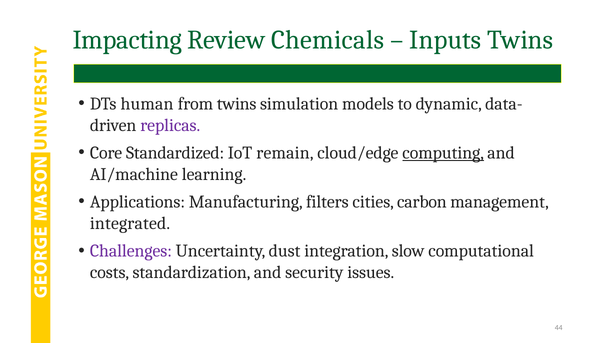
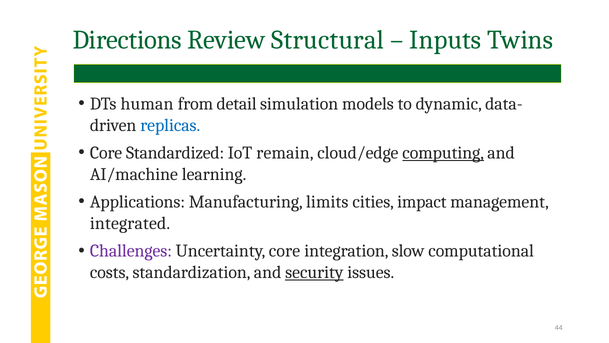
Impacting: Impacting -> Directions (127, 40)
Chemicals: Chemicals -> Structural (328, 40)
from twins: twins -> detail (237, 104)
replicas colour: purple -> blue (170, 125)
filters: filters -> limits (327, 202)
carbon: carbon -> impact (422, 202)
Uncertainty dust: dust -> core (285, 251)
security underline: none -> present (314, 272)
